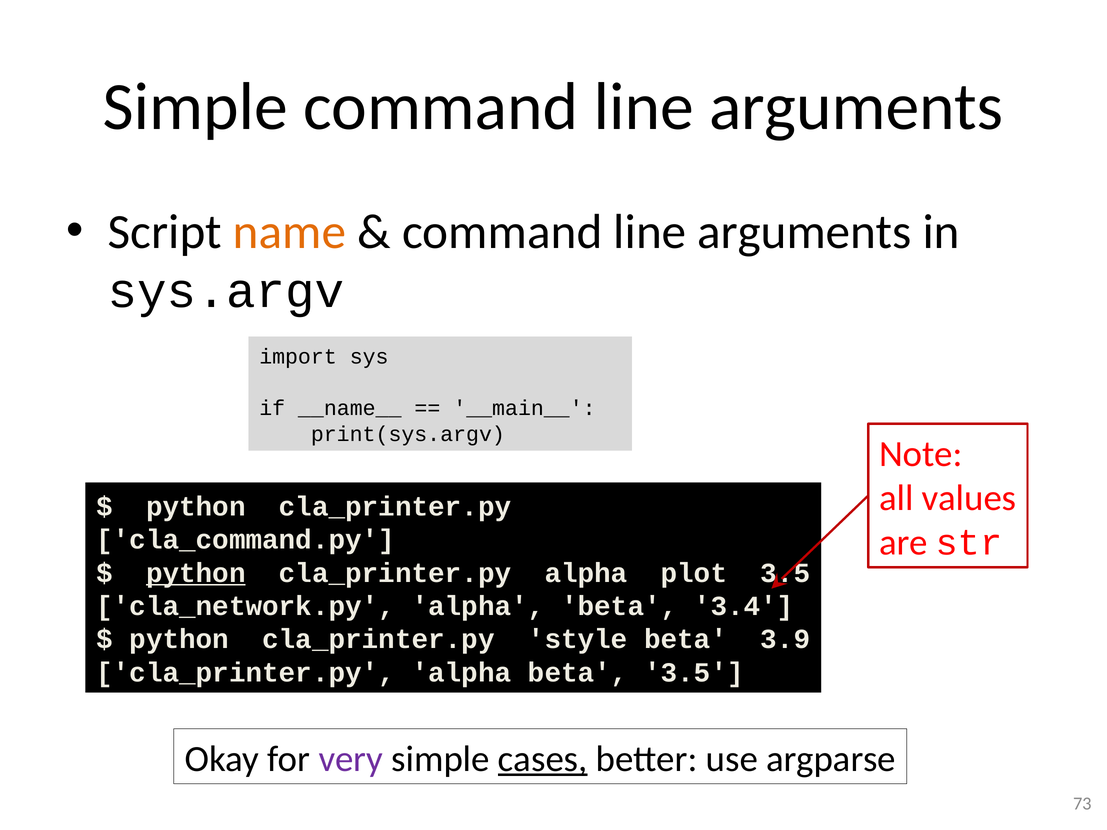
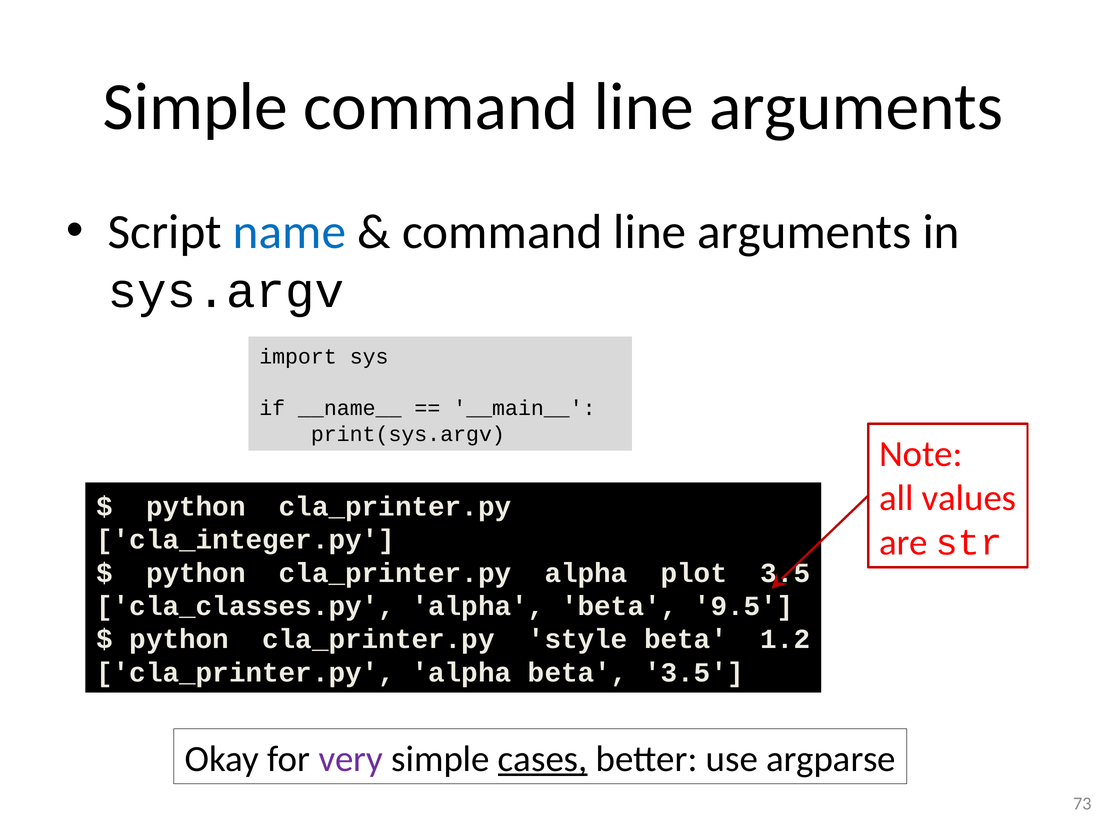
name colour: orange -> blue (290, 232)
cla_command.py: cla_command.py -> cla_integer.py (246, 540)
python underline: present -> none (196, 573)
cla_network.py: cla_network.py -> cla_classes.py (246, 606)
3.4: 3.4 -> 9.5 (744, 606)
3.9: 3.9 -> 1.2 (785, 639)
